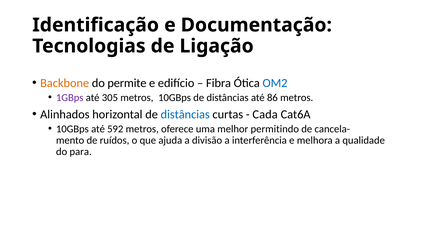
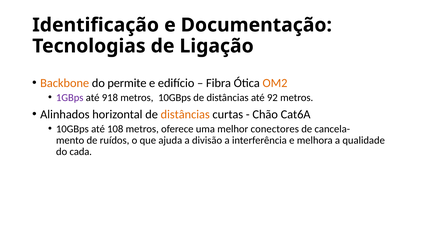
OM2 colour: blue -> orange (275, 83)
305: 305 -> 918 (110, 98)
86: 86 -> 92 (272, 98)
distâncias colour: blue -> orange (185, 114)
Cada: Cada -> Chão (265, 114)
592: 592 -> 108 (115, 129)
permitindo: permitindo -> conectores (275, 129)
para: para -> cada (81, 152)
